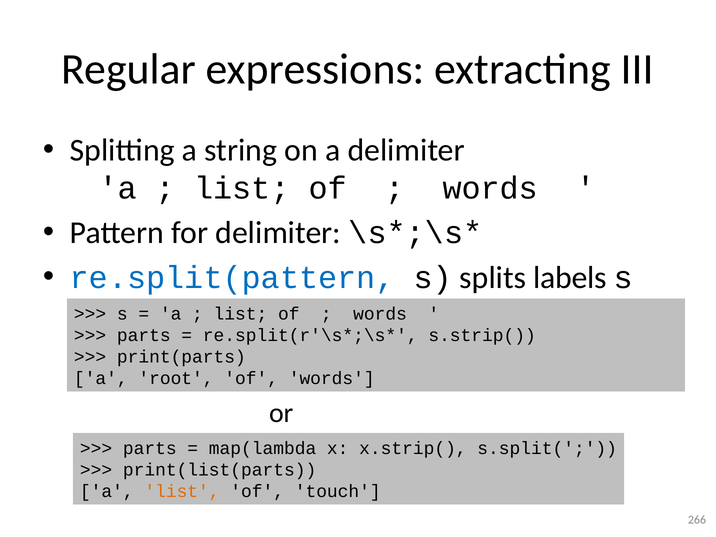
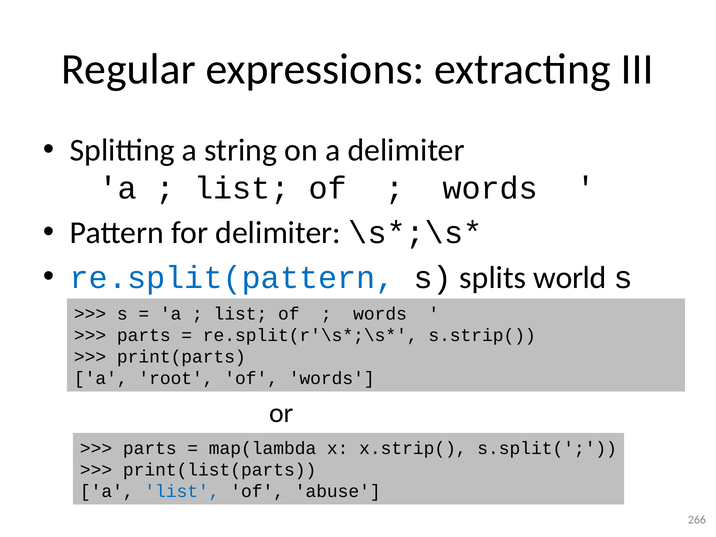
labels: labels -> world (570, 278)
list colour: orange -> blue (182, 491)
touch: touch -> abuse (338, 491)
